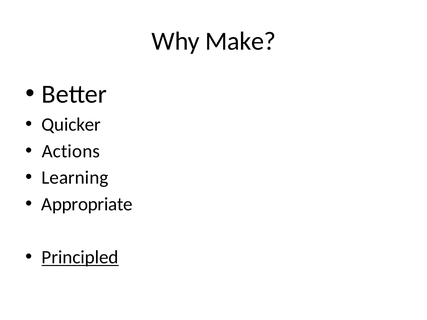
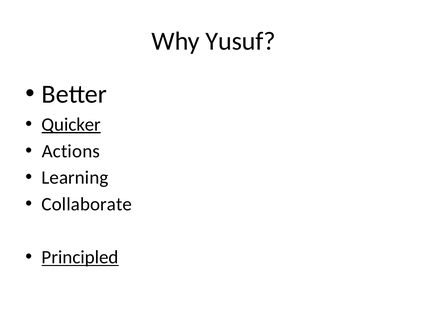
Make: Make -> Yusuf (241, 41)
Quicker underline: none -> present (71, 125)
Appropriate: Appropriate -> Collaborate (87, 204)
